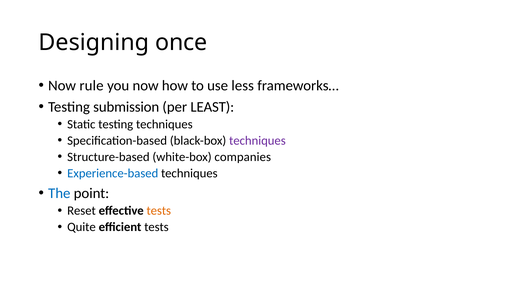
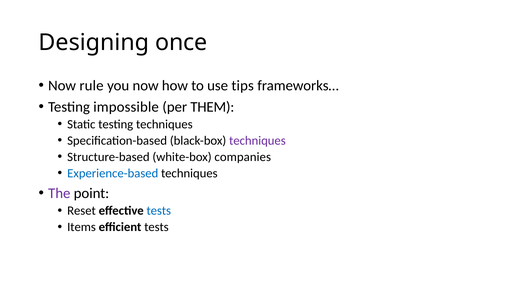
less: less -> tips (243, 86)
submission: submission -> impossible (126, 107)
LEAST: LEAST -> THEM (212, 107)
The colour: blue -> purple (59, 193)
tests colour: orange -> blue (159, 211)
Quite: Quite -> Items (81, 227)
